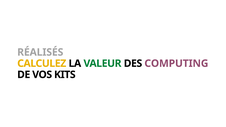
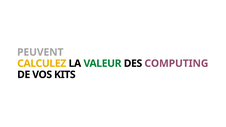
RÉALISÉS: RÉALISÉS -> PEUVENT (40, 52)
